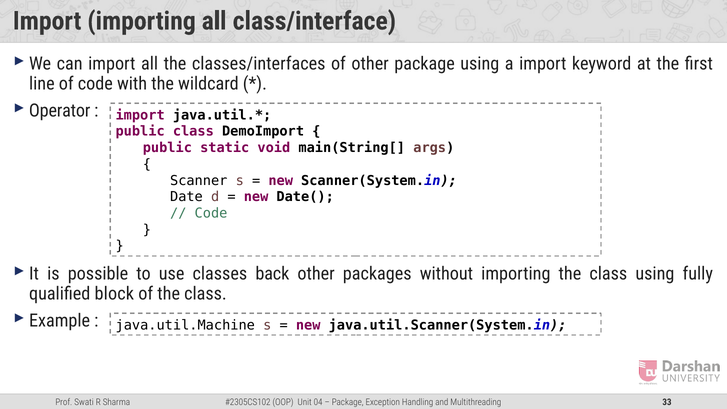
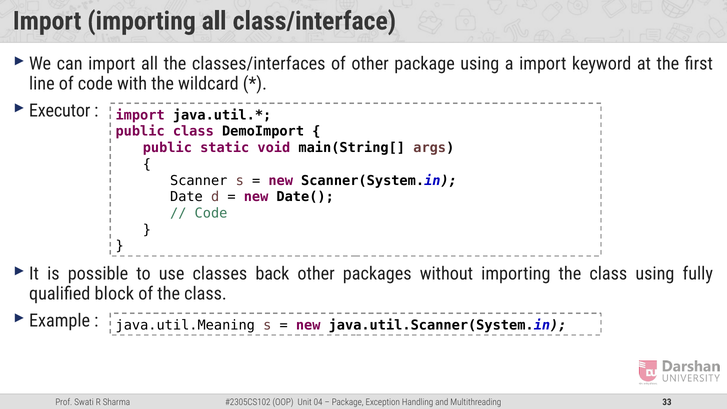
Operator: Operator -> Executor (60, 111)
java.util.Machine: java.util.Machine -> java.util.Meaning (185, 325)
